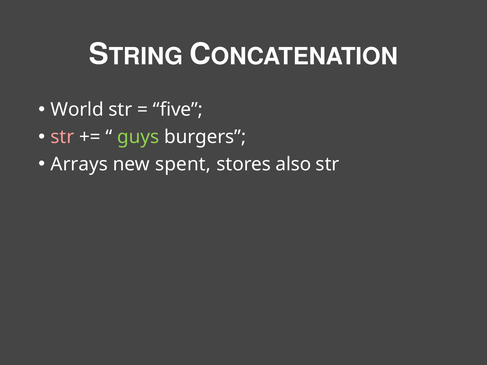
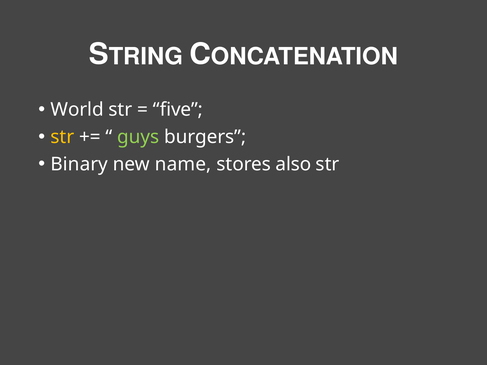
str colour: pink -> yellow (62, 137)
Arrays: Arrays -> Binary (79, 164)
spent: spent -> name (183, 164)
